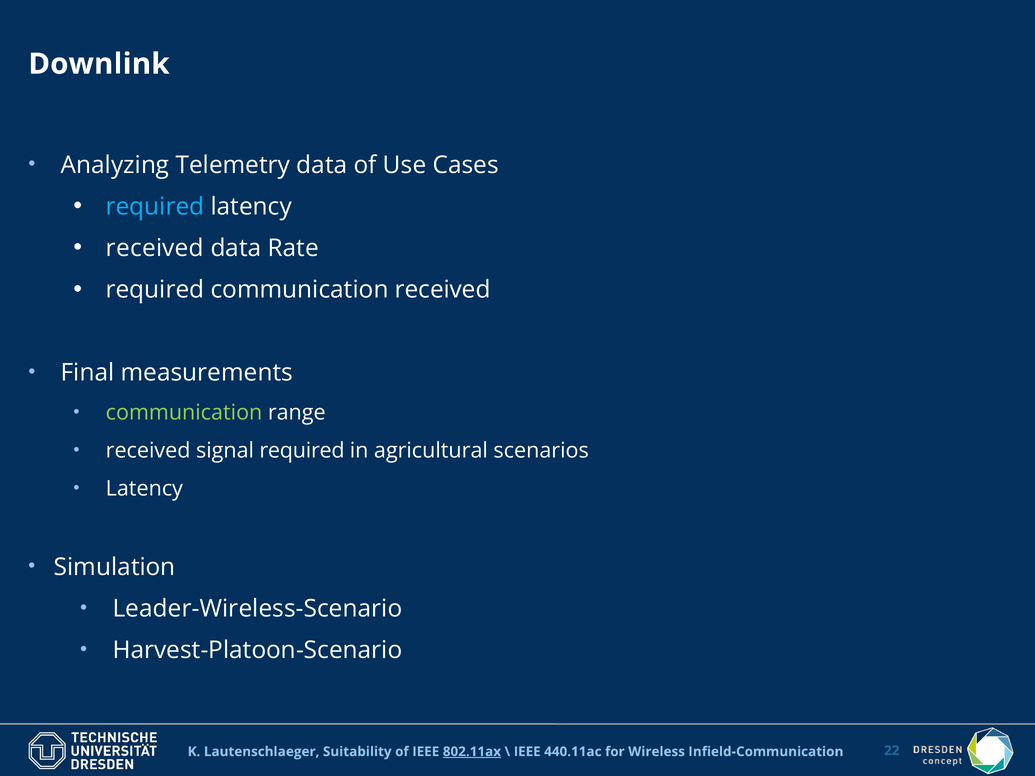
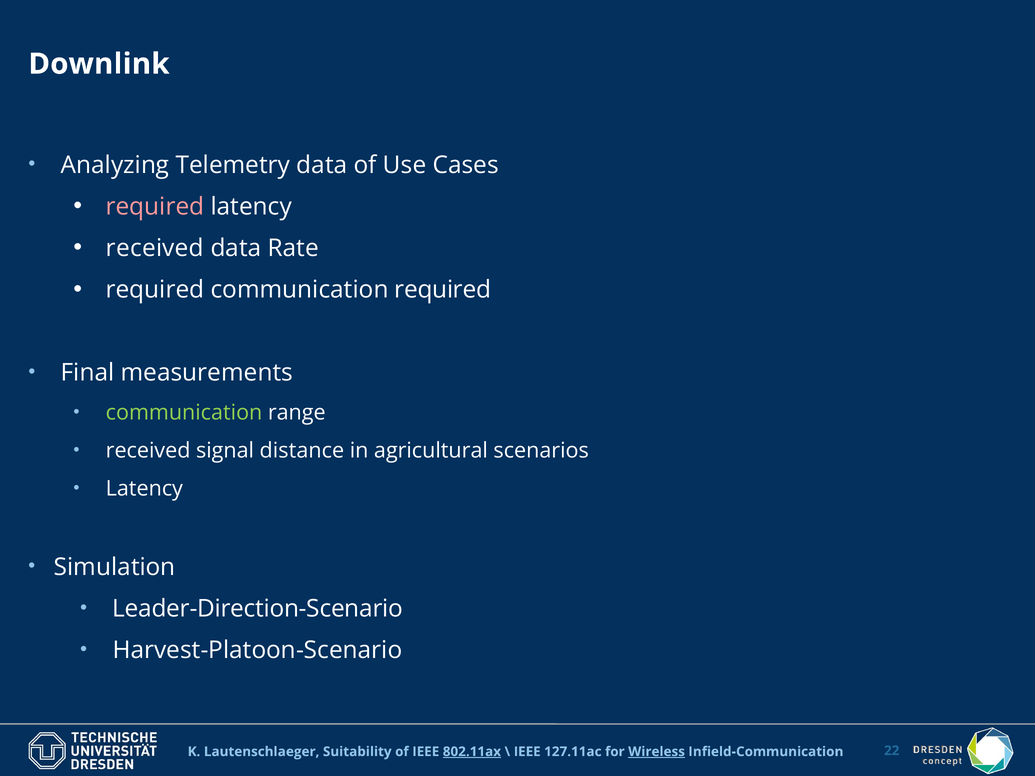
required colour: light blue -> pink (155, 207)
communication received: received -> required (443, 290)
signal required: required -> distance (302, 451)
Leader-Wireless-Scenario: Leader-Wireless-Scenario -> Leader-Direction-Scenario (258, 609)
440.11ac: 440.11ac -> 127.11ac (573, 752)
Wireless underline: none -> present (657, 752)
